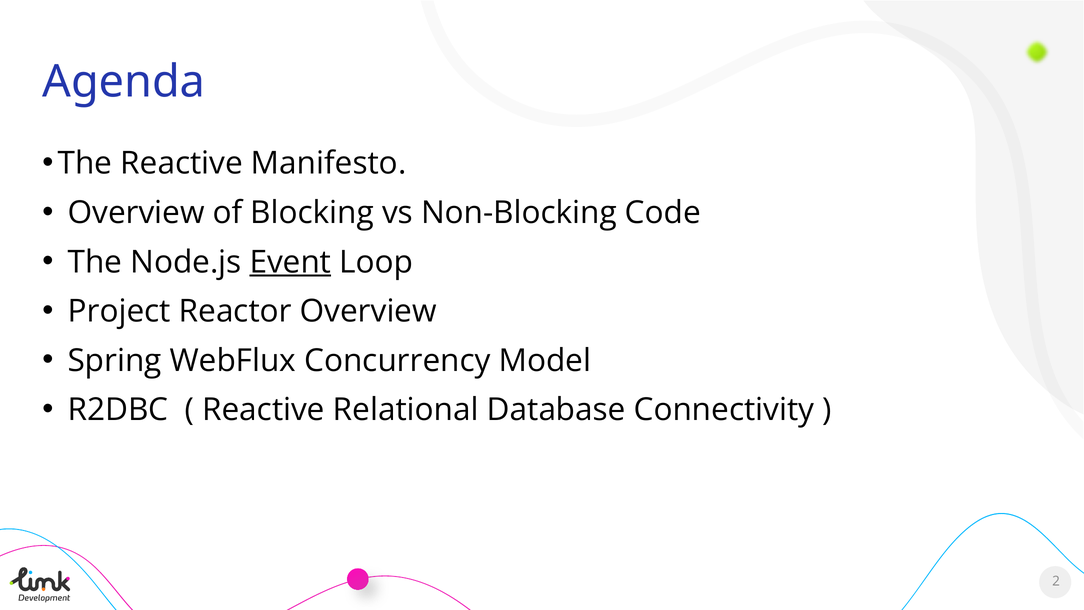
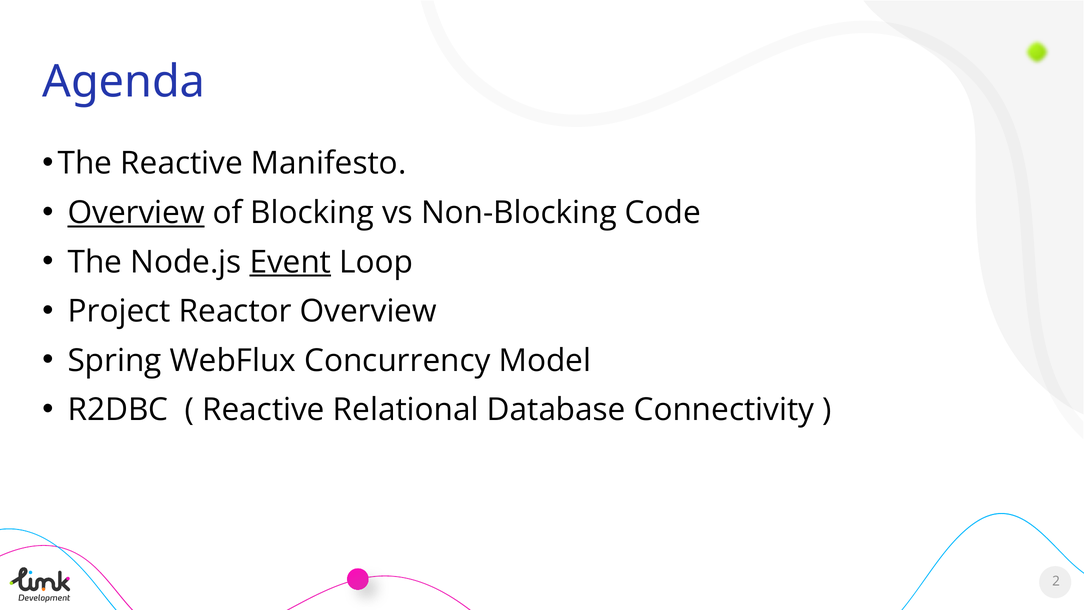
Overview underline: none -> present (136, 213)
